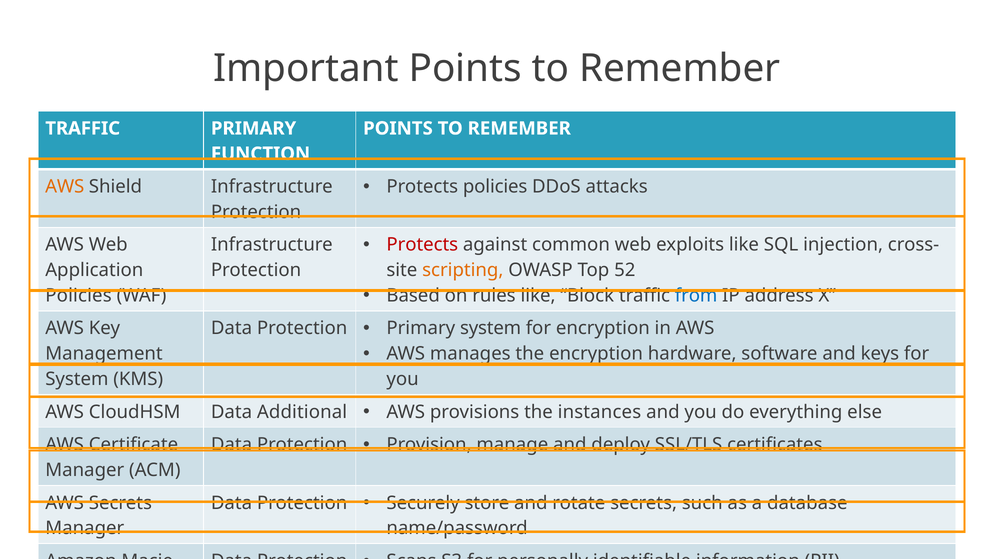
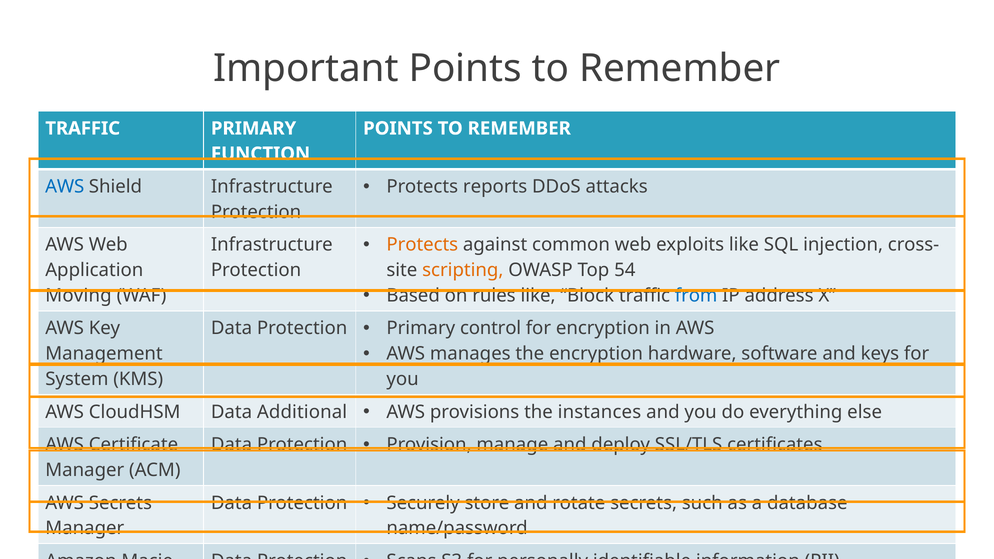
Protects policies: policies -> reports (495, 187)
AWS colour: orange -> blue (65, 187)
Protects colour: red -> orange (422, 245)
52: 52 -> 54 (625, 270)
Policies: Policies -> Moving (78, 296)
Primary system: system -> control (491, 328)
